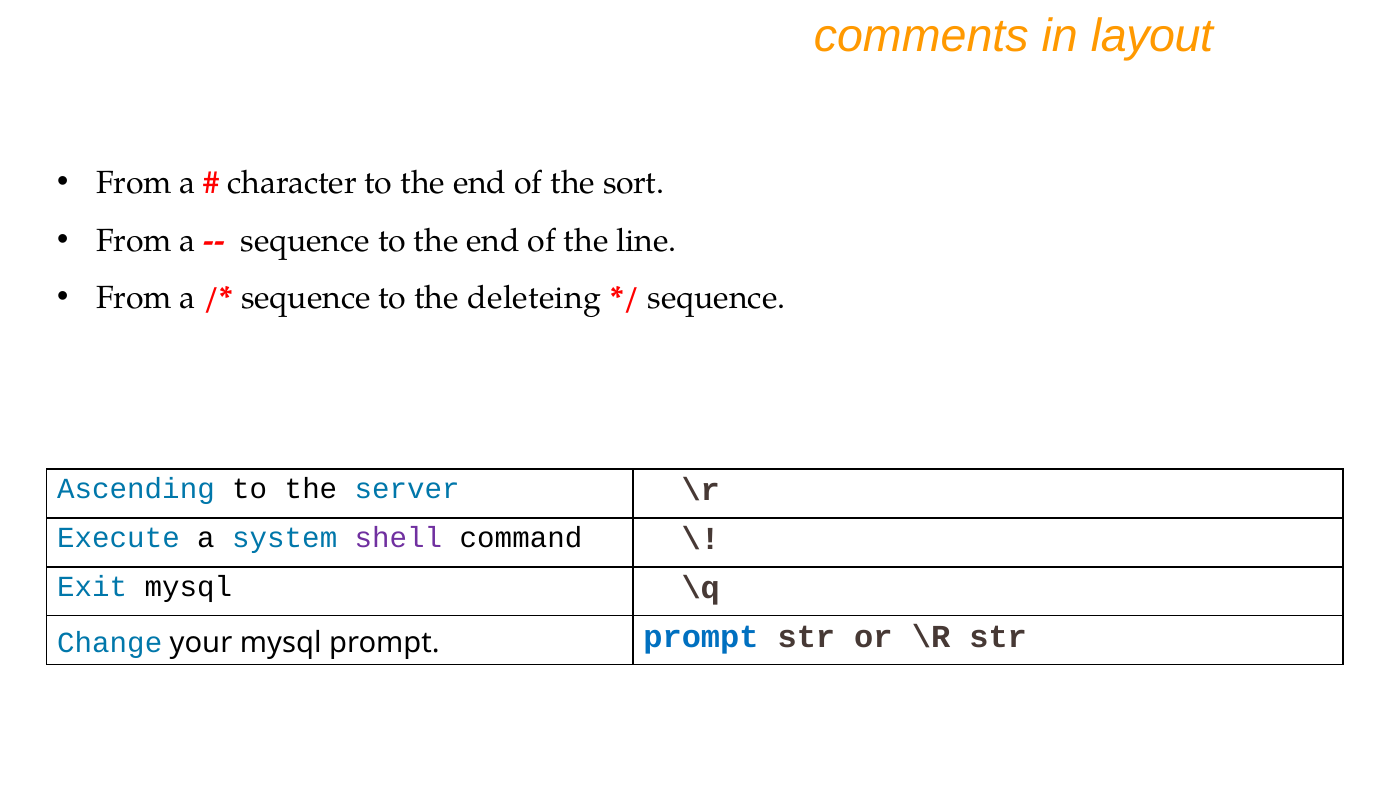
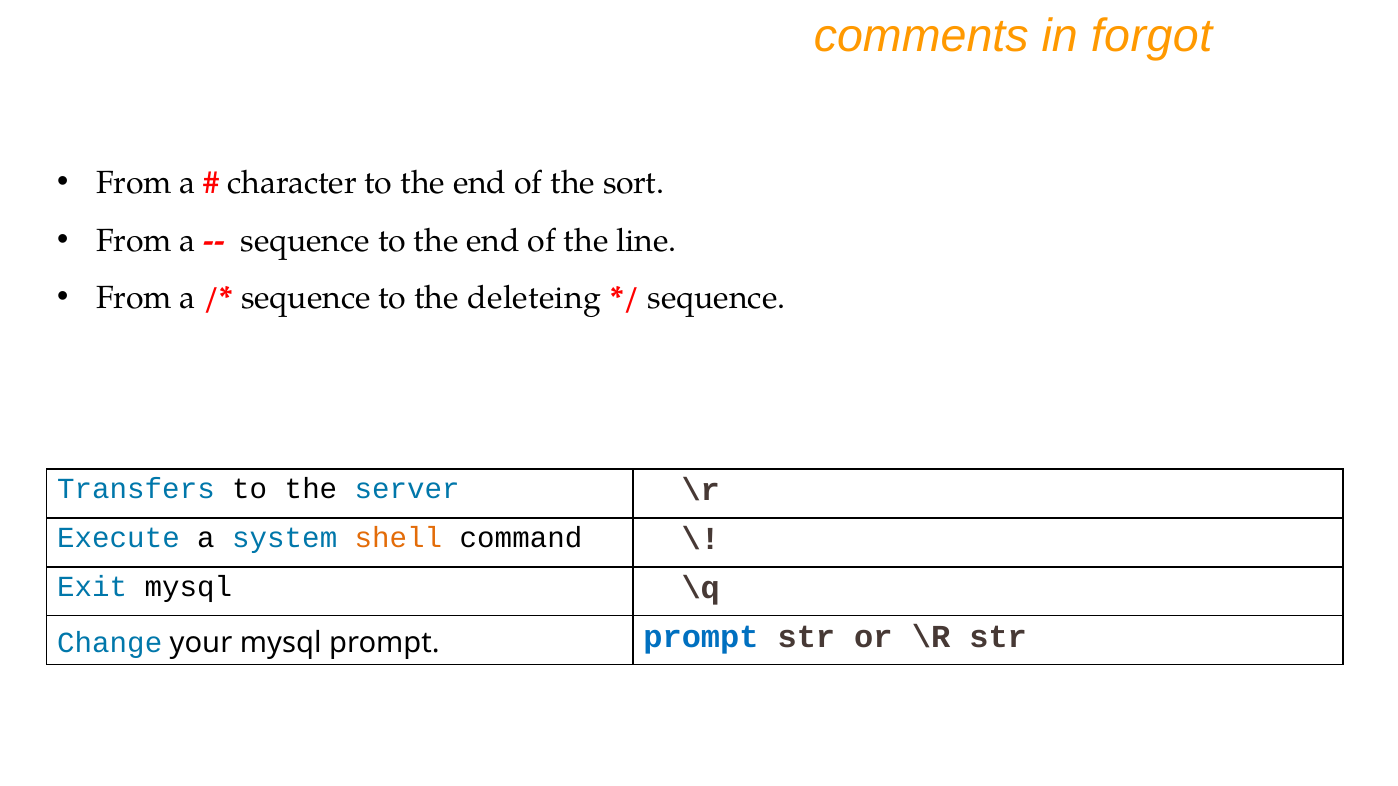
layout: layout -> forgot (1151, 36)
Ascending: Ascending -> Transfers (136, 489)
shell colour: purple -> orange (398, 538)
